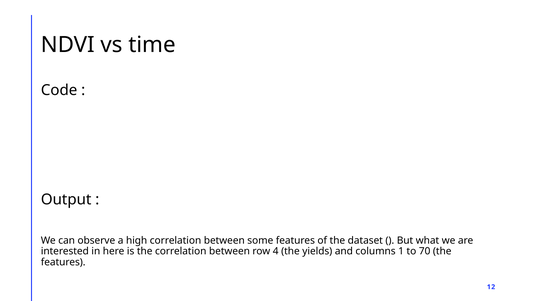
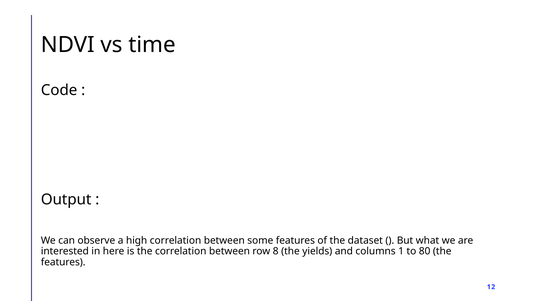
4: 4 -> 8 (276, 252)
70: 70 -> 80 (425, 252)
